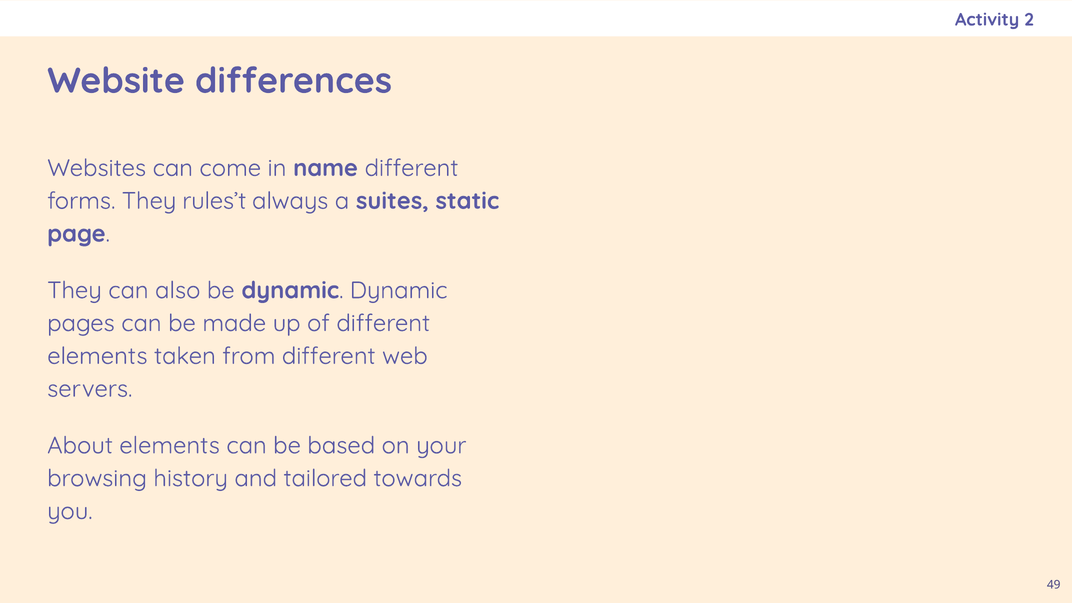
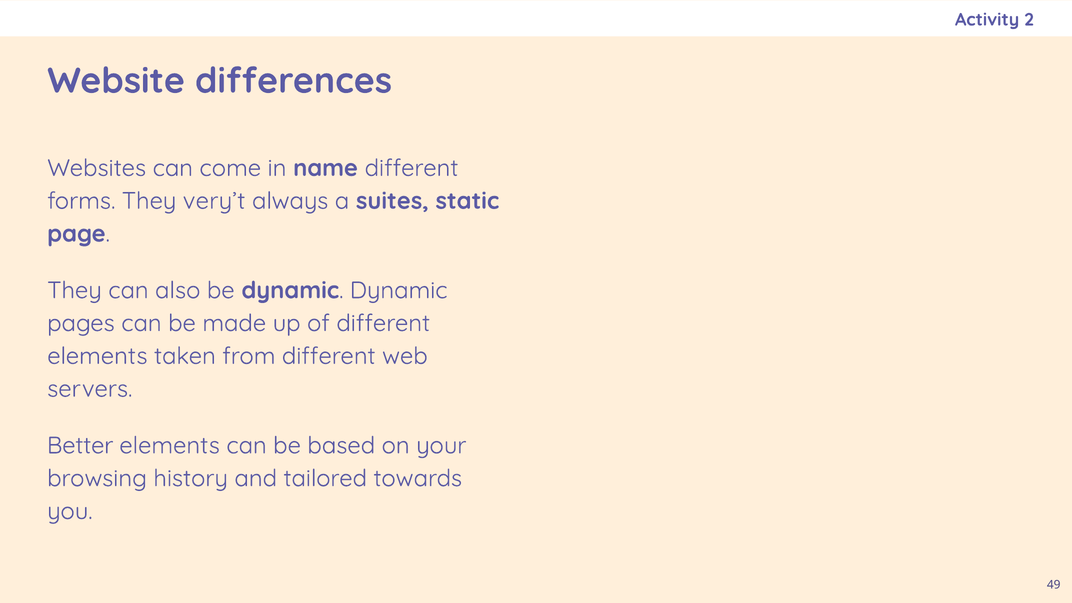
rules’t: rules’t -> very’t (214, 201)
About: About -> Better (80, 446)
